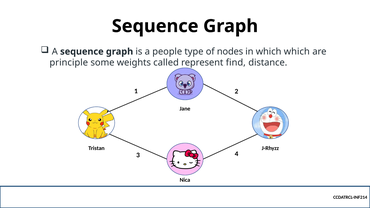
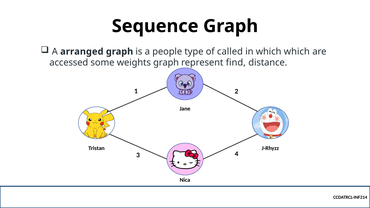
A sequence: sequence -> arranged (82, 52)
nodes: nodes -> called (230, 52)
principle: principle -> accessed (69, 63)
weights called: called -> graph (166, 63)
